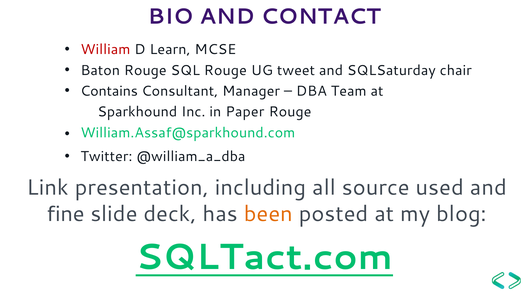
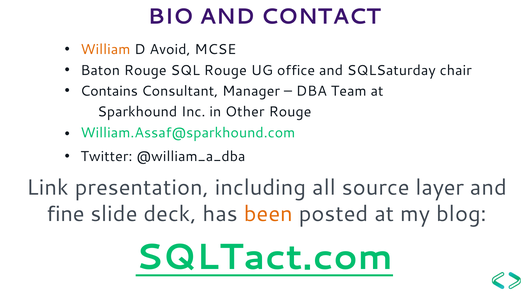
William colour: red -> orange (105, 50)
Learn: Learn -> Avoid (170, 50)
tweet: tweet -> office (296, 70)
Paper: Paper -> Other (245, 112)
used: used -> layer (440, 188)
